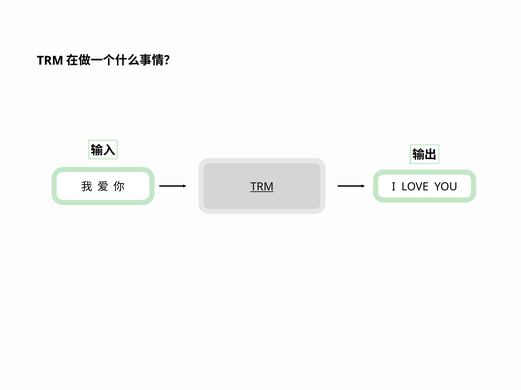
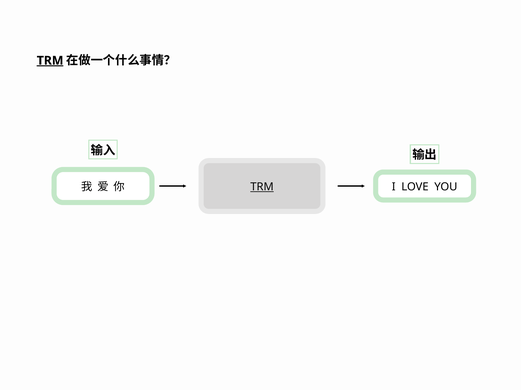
TRM underline: none -> present (50, 61)
